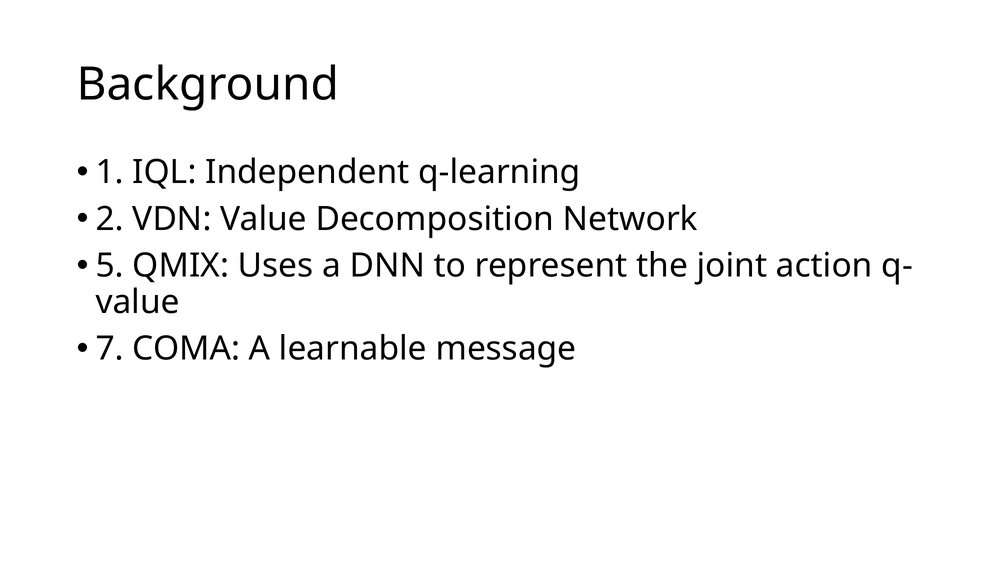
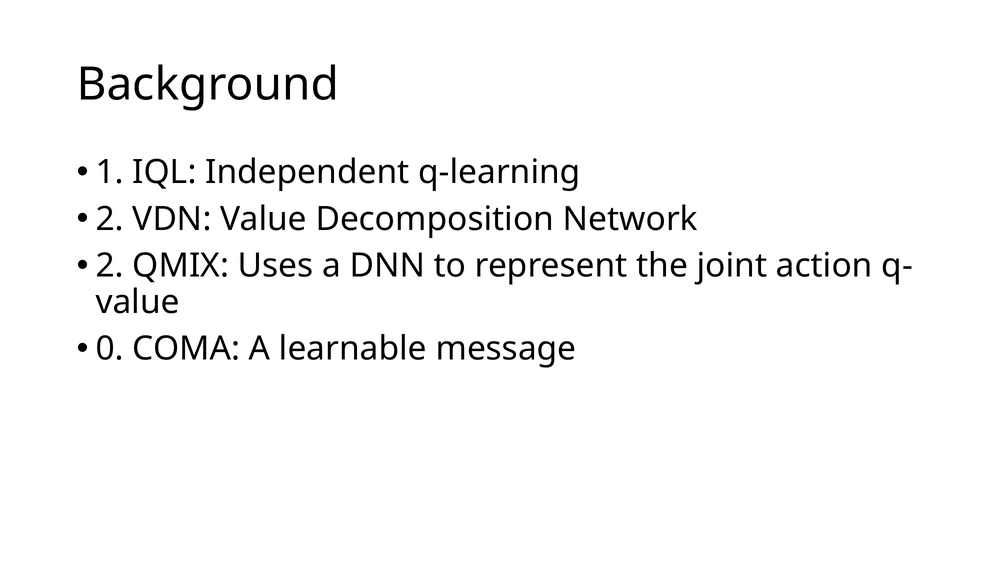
5: 5 -> 2 (110, 266)
7: 7 -> 0 (110, 349)
